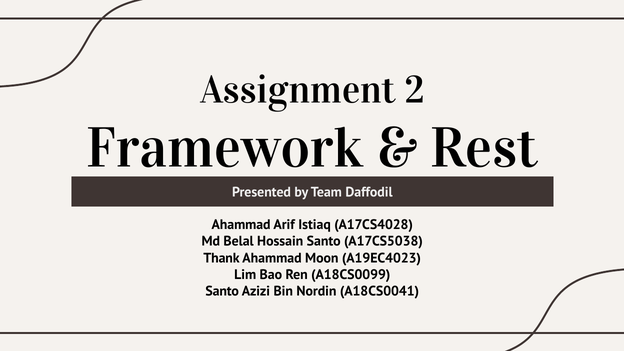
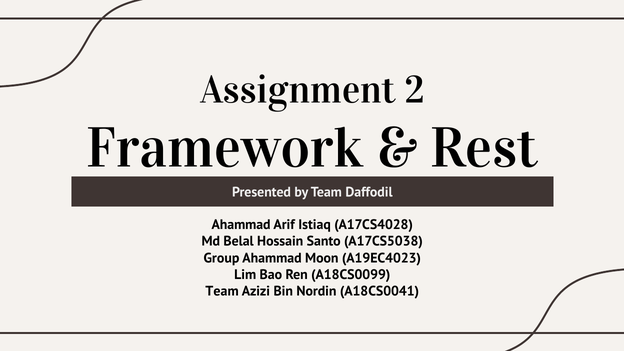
Thank: Thank -> Group (221, 258)
Santo: Santo -> Team (222, 291)
